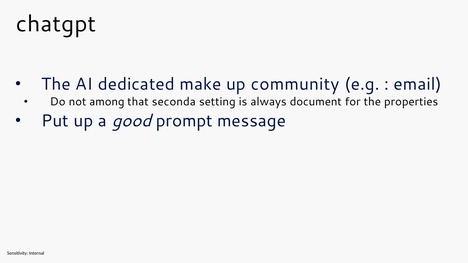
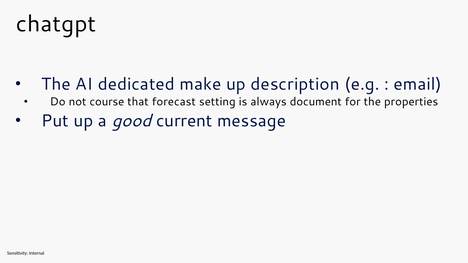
community: community -> description (295, 84)
among: among -> course (107, 102)
seconda: seconda -> forecast (174, 102)
prompt: prompt -> current (184, 121)
